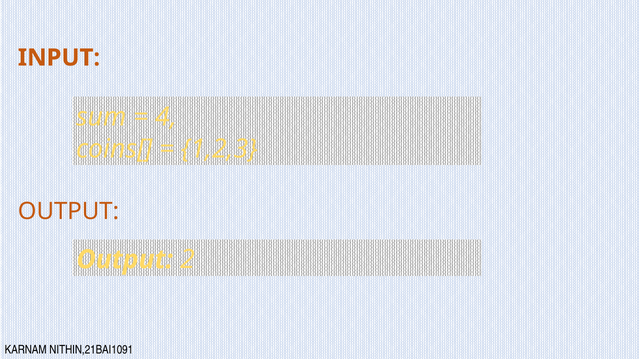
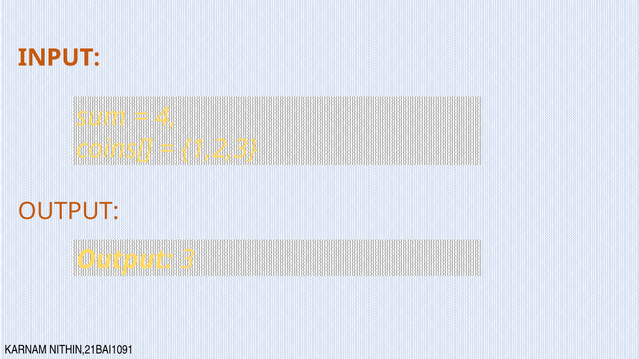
2: 2 -> 3 (187, 260)
